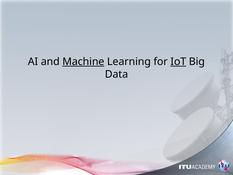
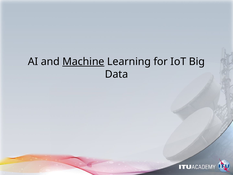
IoT underline: present -> none (178, 62)
